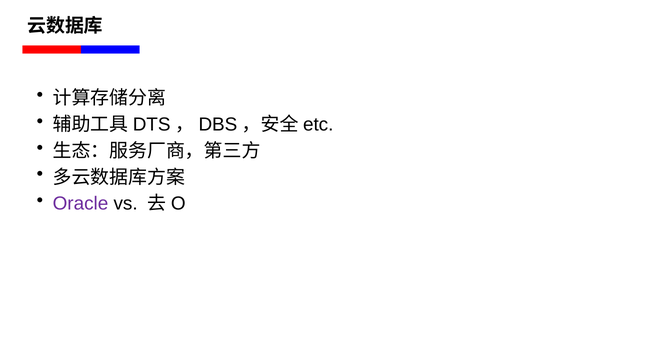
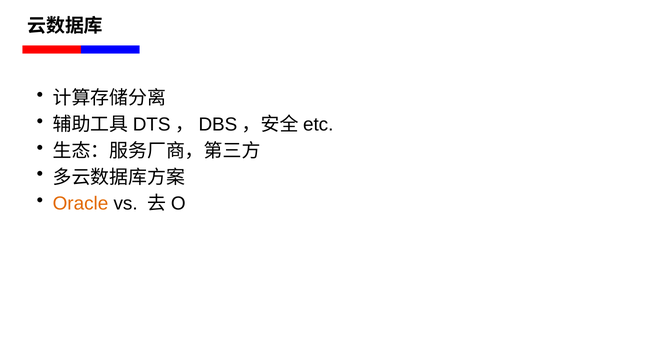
Oracle colour: purple -> orange (80, 204)
